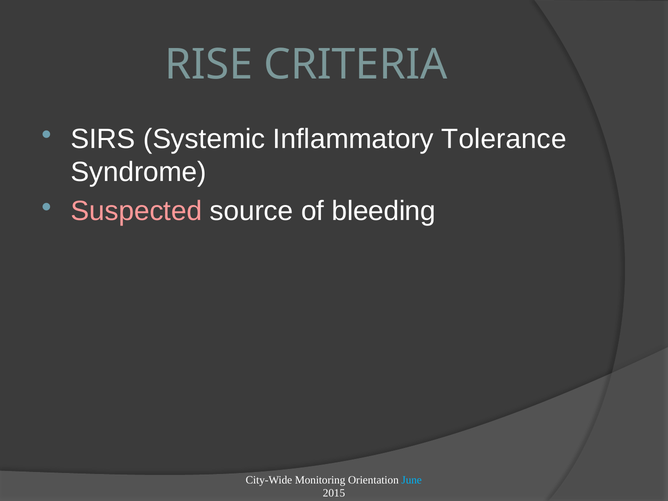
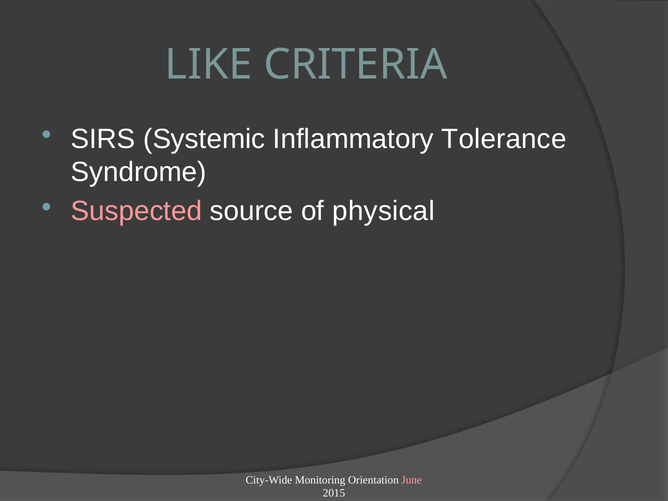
RISE: RISE -> LIKE (209, 65)
bleeding: bleeding -> physical (384, 211)
June colour: light blue -> pink (412, 480)
